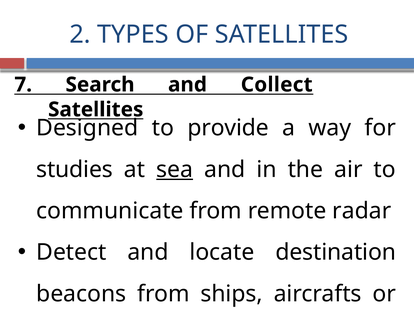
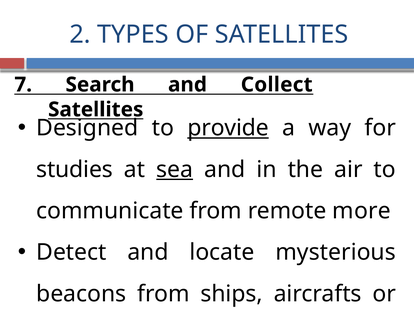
provide underline: none -> present (228, 128)
radar: radar -> more (362, 211)
destination: destination -> mysterious (336, 252)
